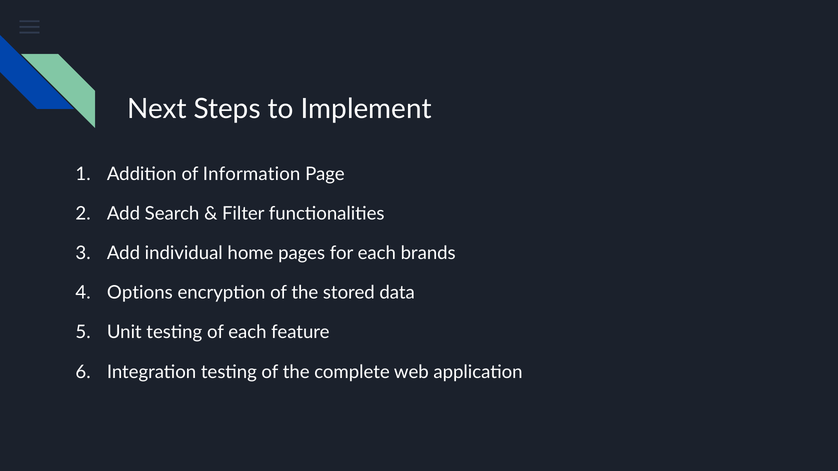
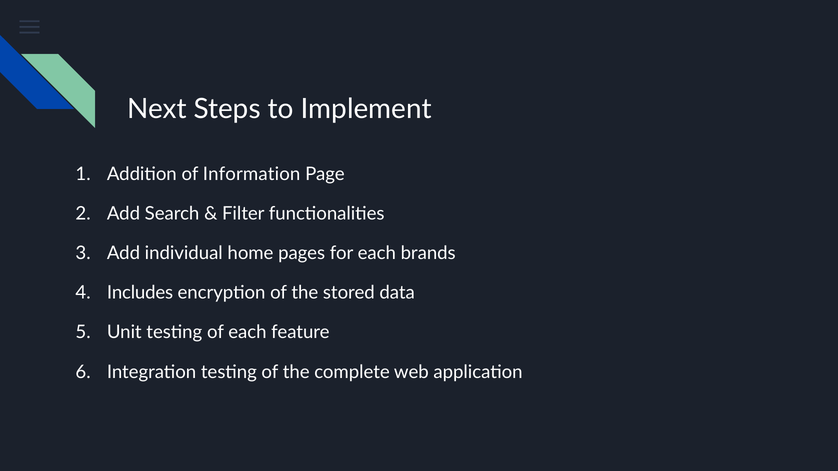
Options: Options -> Includes (140, 293)
